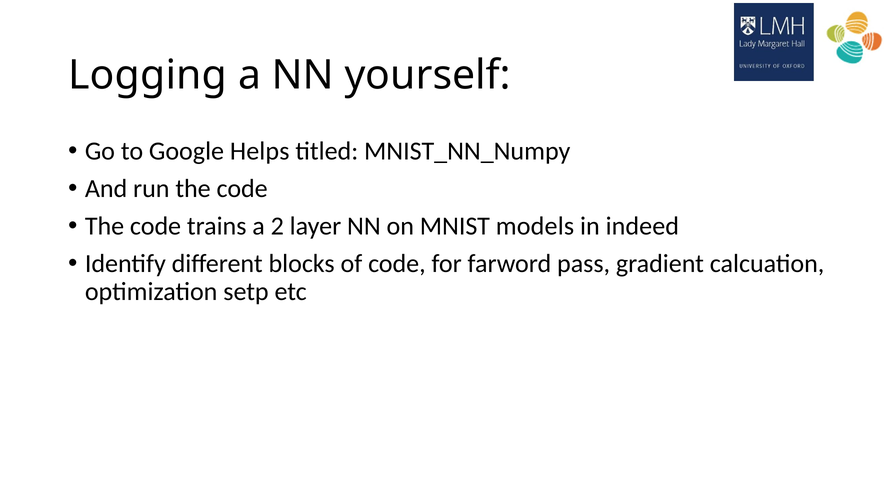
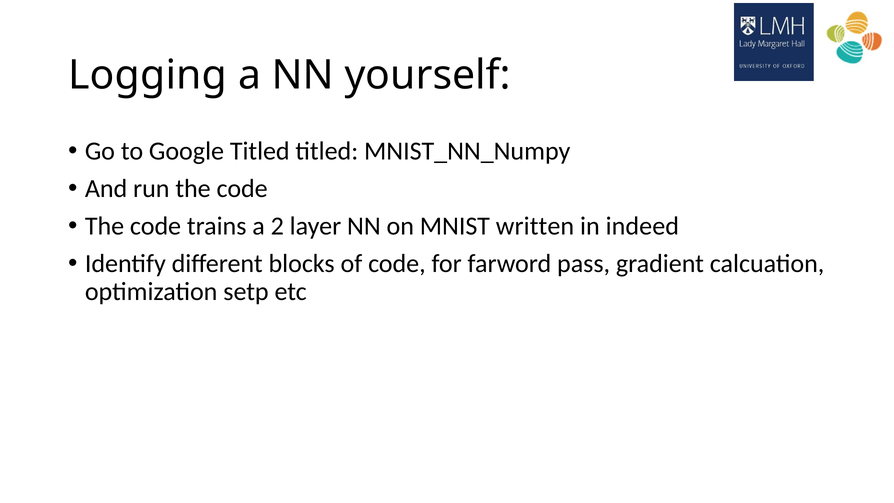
Google Helps: Helps -> Titled (260, 151)
models: models -> written (535, 226)
